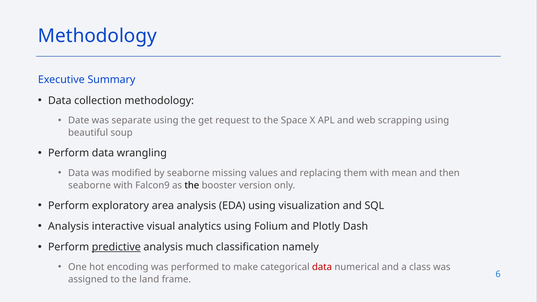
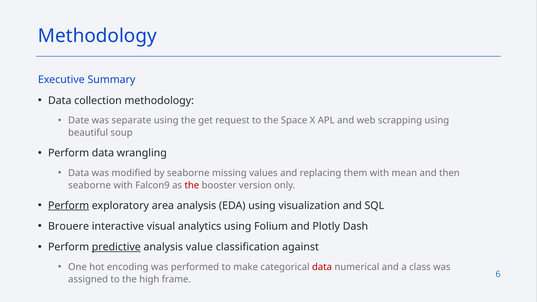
the colour: black -> red (192, 185)
Perform underline: none -> present (69, 206)
Analysis: Analysis -> Brouere (69, 226)
much: much -> value (199, 247)
namely: namely -> against (301, 247)
land: land -> high (149, 279)
